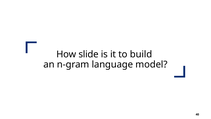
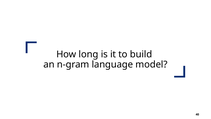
slide: slide -> long (88, 54)
